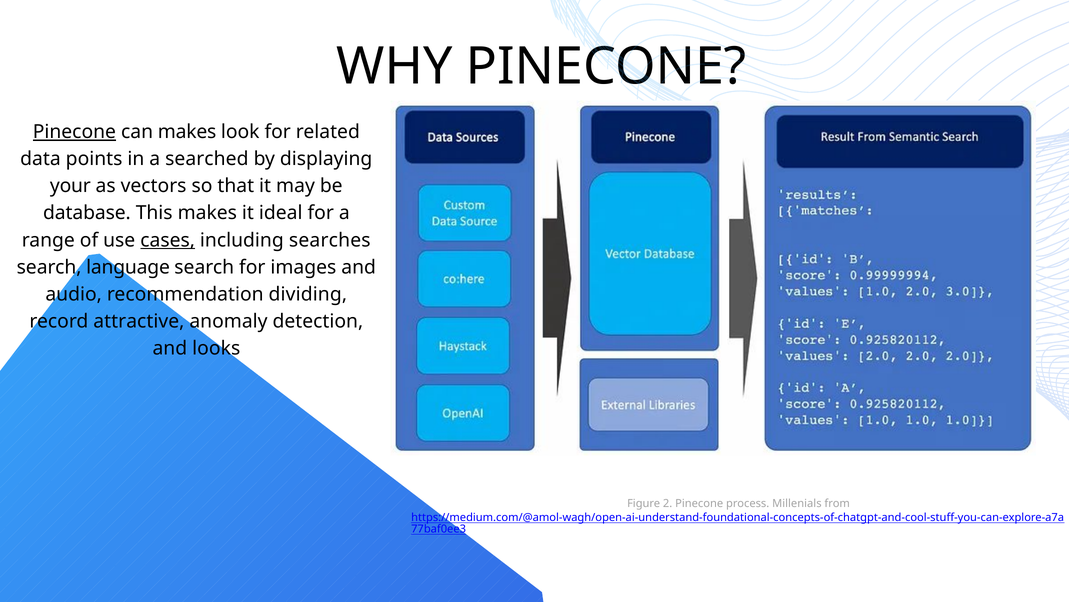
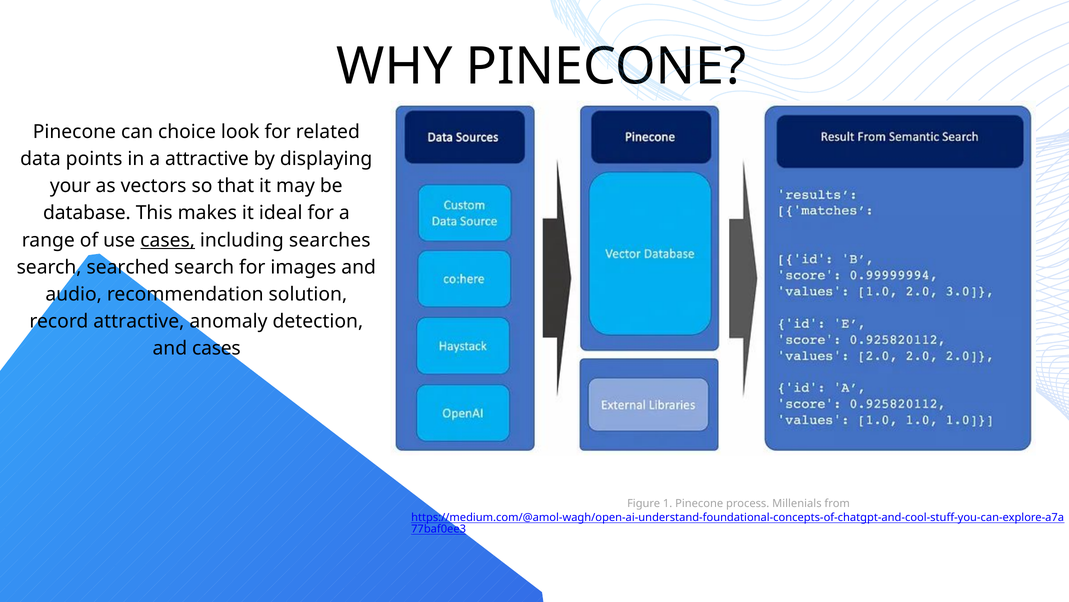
Pinecone underline: present -> none (74, 132)
can makes: makes -> choice (187, 132)
a searched: searched -> attractive (207, 159)
language: language -> searched (128, 267)
dividing: dividing -> solution (308, 294)
and looks: looks -> cases (216, 348)
2: 2 -> 1 (668, 503)
